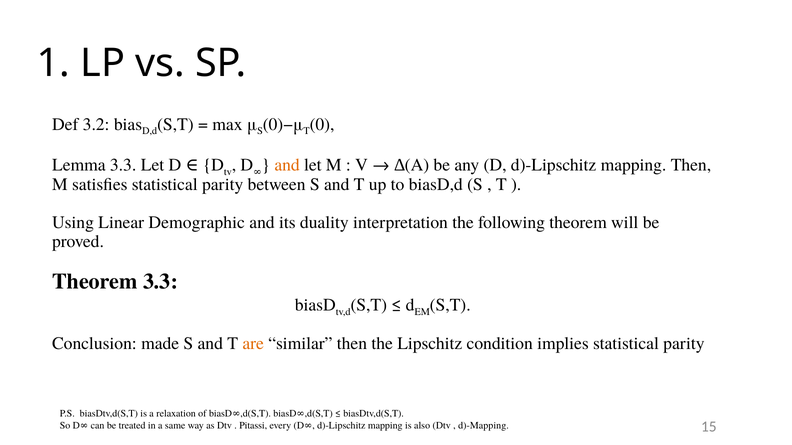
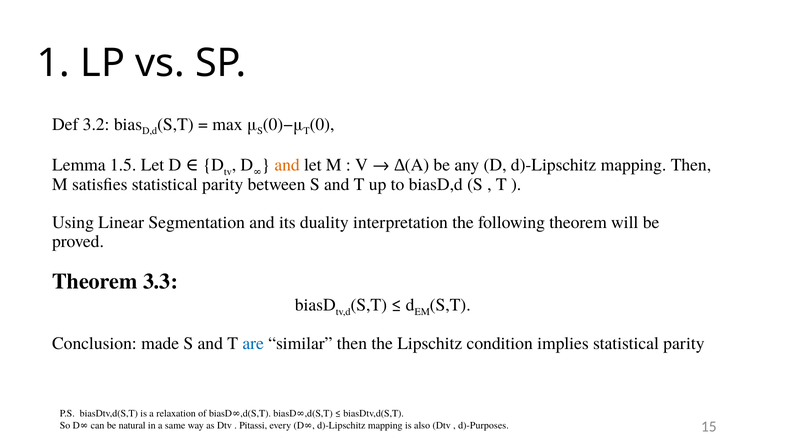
Lemma 3.3: 3.3 -> 1.5 (123, 165)
Demographic: Demographic -> Segmentation (197, 223)
are colour: orange -> blue (253, 344)
treated: treated -> natural (132, 426)
d)-Mapping: d)-Mapping -> d)-Purposes (483, 426)
